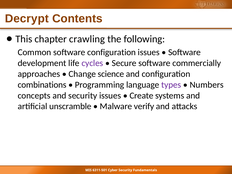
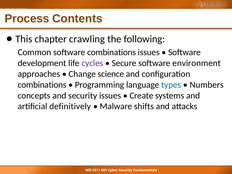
Decrypt: Decrypt -> Process (27, 19)
software configuration: configuration -> combinations (112, 52)
commercially: commercially -> environment (197, 63)
types colour: purple -> blue (171, 85)
unscramble: unscramble -> definitively (70, 106)
verify: verify -> shifts (144, 106)
